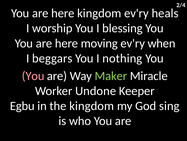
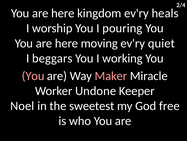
blessing: blessing -> pouring (122, 28)
when: when -> quiet (161, 43)
nothing: nothing -> working (122, 58)
Maker colour: light green -> pink (111, 75)
Egbu: Egbu -> Noel (22, 105)
the kingdom: kingdom -> sweetest (92, 105)
sing: sing -> free (169, 105)
